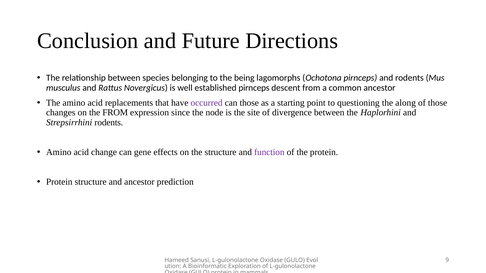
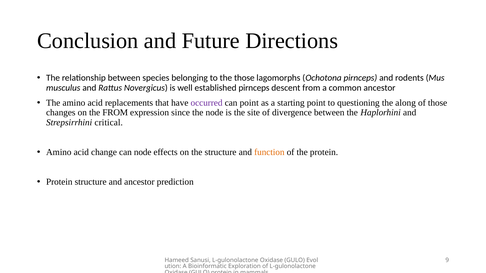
the being: being -> those (244, 78)
can those: those -> point (249, 103)
Strepsirrhini rodents: rodents -> critical (109, 123)
can gene: gene -> node (143, 152)
function colour: purple -> orange (269, 152)
